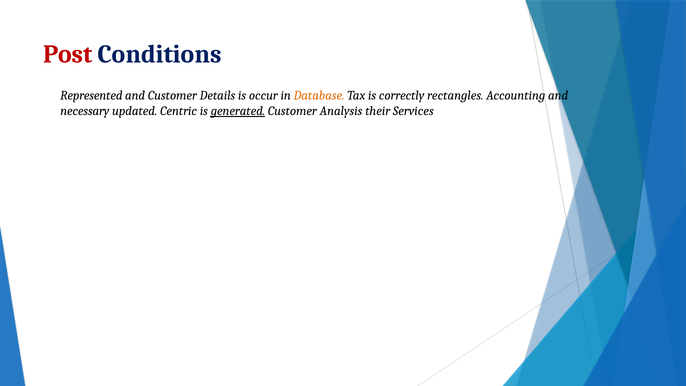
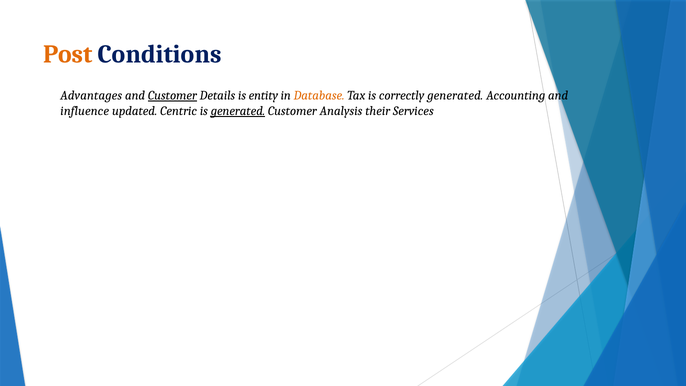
Post colour: red -> orange (68, 54)
Represented: Represented -> Advantages (91, 95)
Customer underline: none -> present (172, 95)
occur: occur -> entity (263, 95)
correctly rectangles: rectangles -> generated (455, 95)
necessary: necessary -> influence (85, 111)
